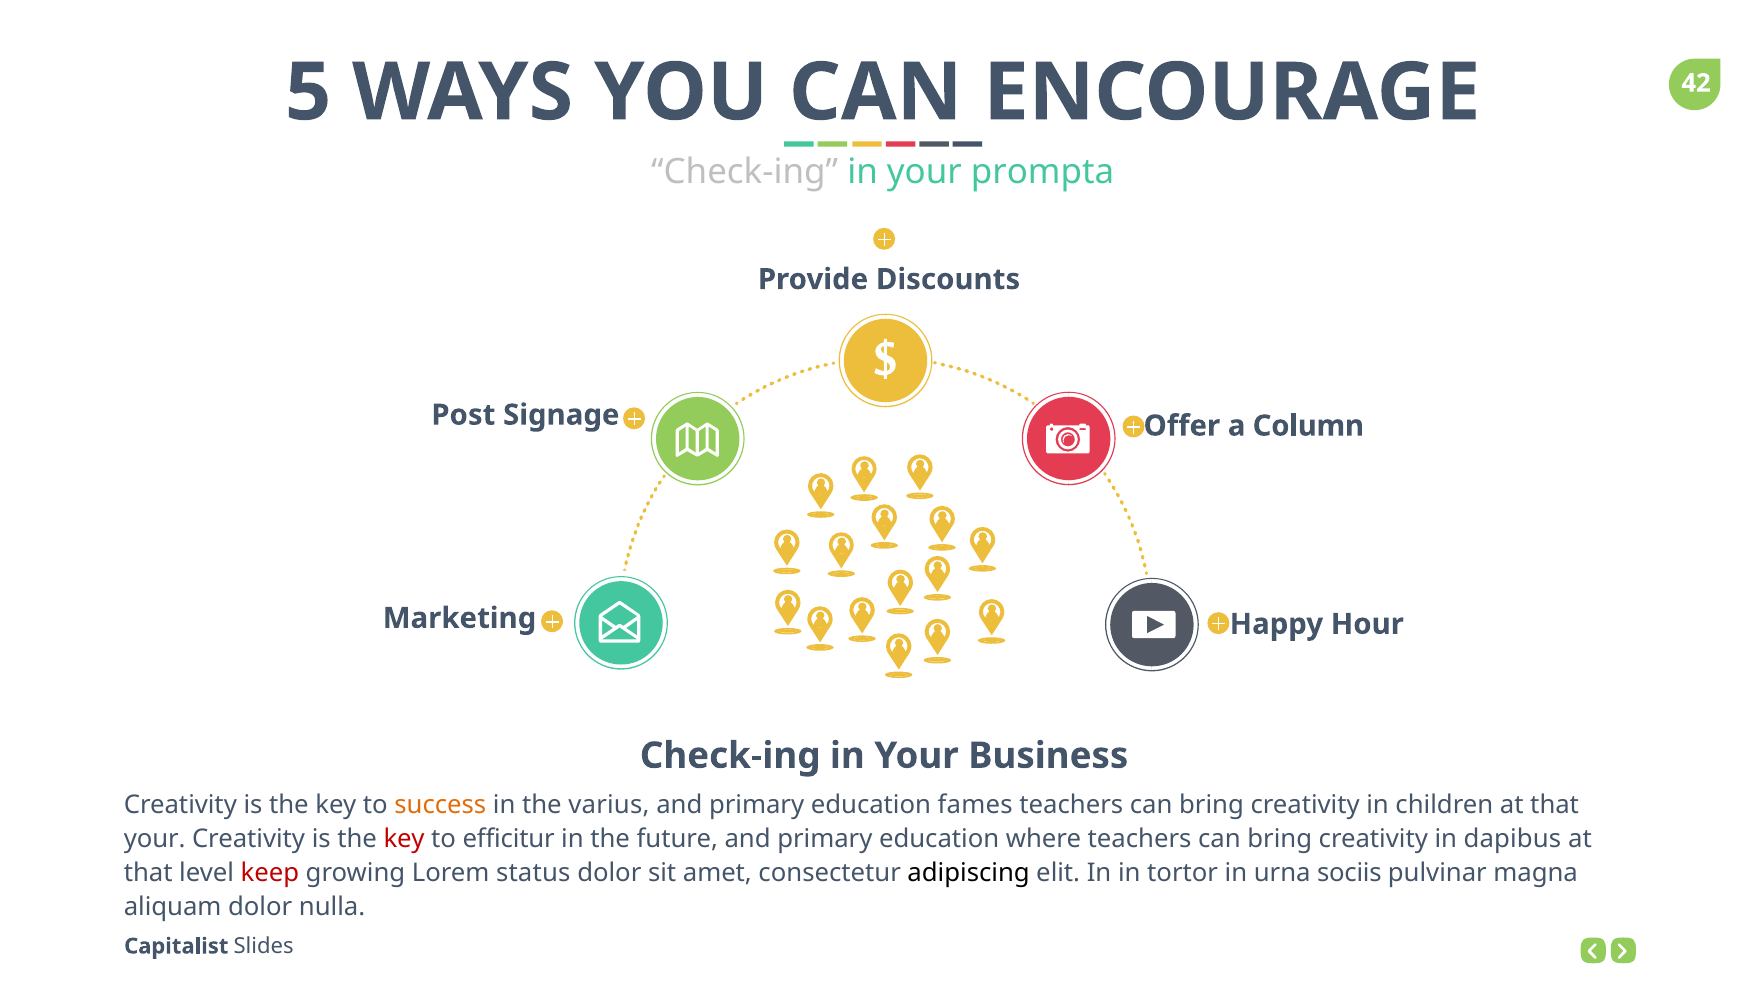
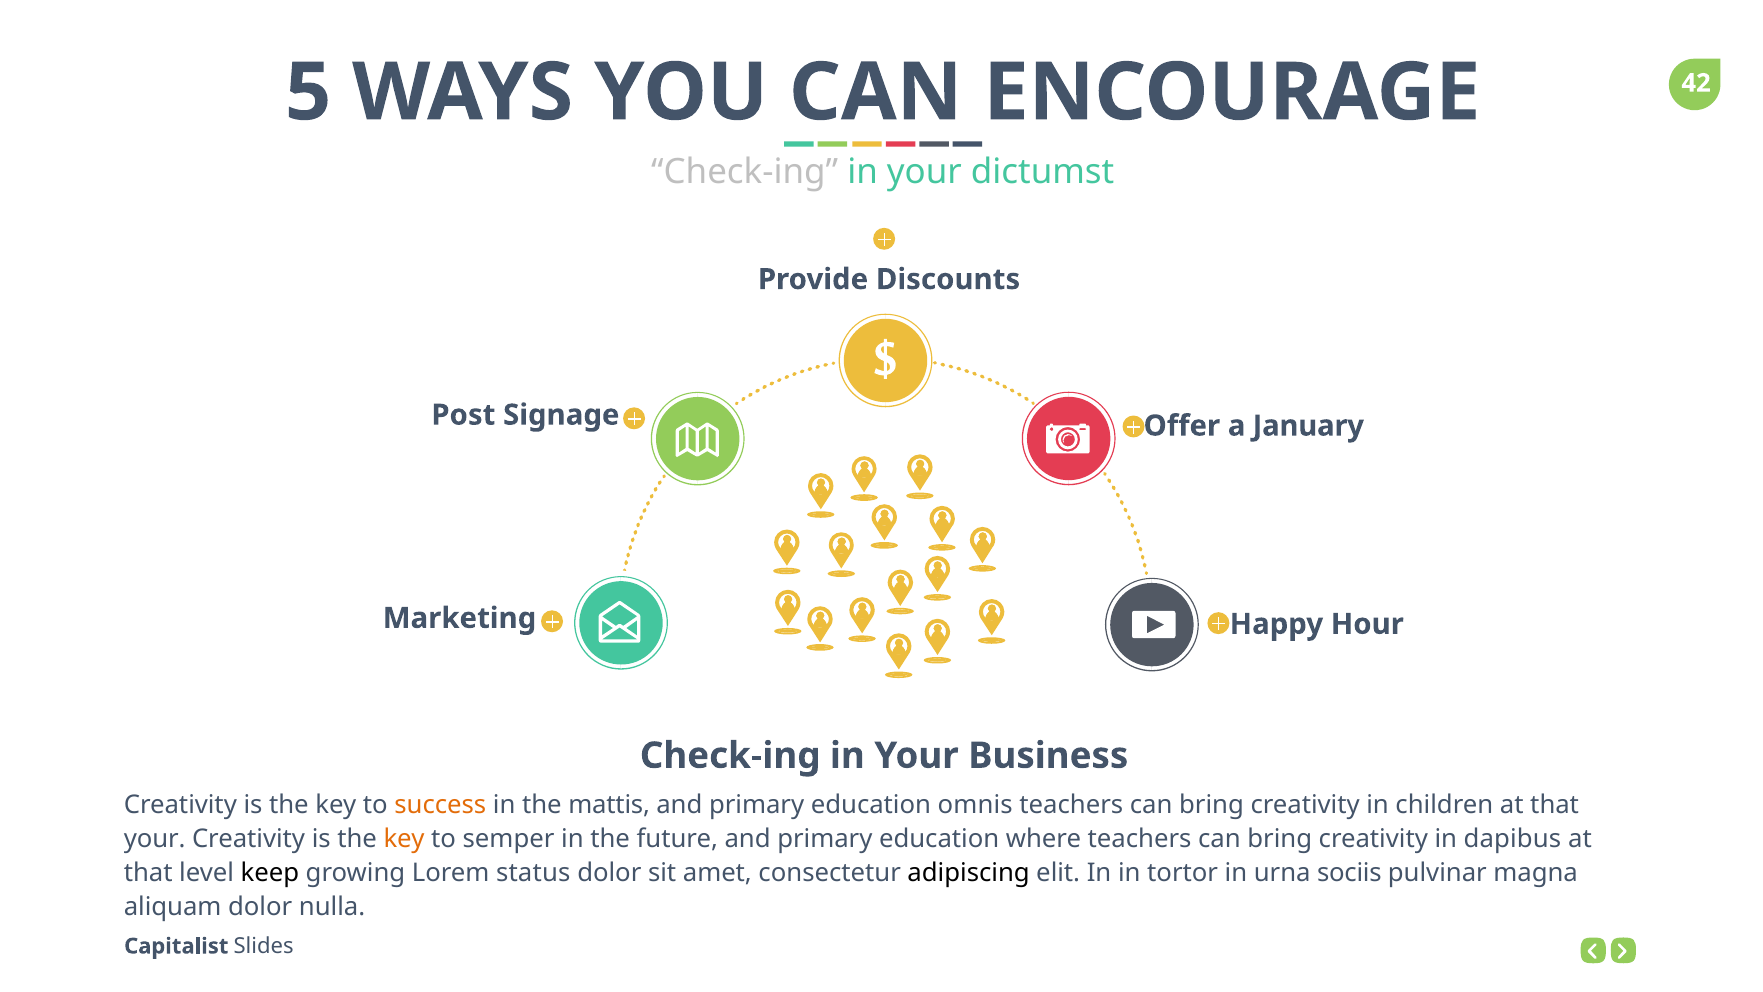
prompta: prompta -> dictumst (1043, 172)
Column: Column -> January (1308, 426)
varius: varius -> mattis (609, 805)
fames: fames -> omnis (975, 805)
key colour: red -> orange (404, 839)
efficitur: efficitur -> semper (509, 839)
keep colour: red -> black (270, 873)
